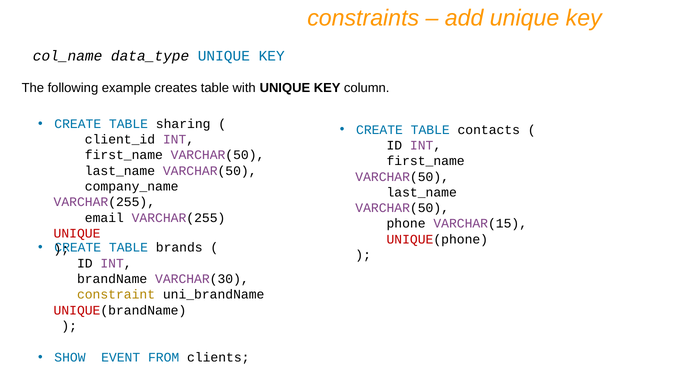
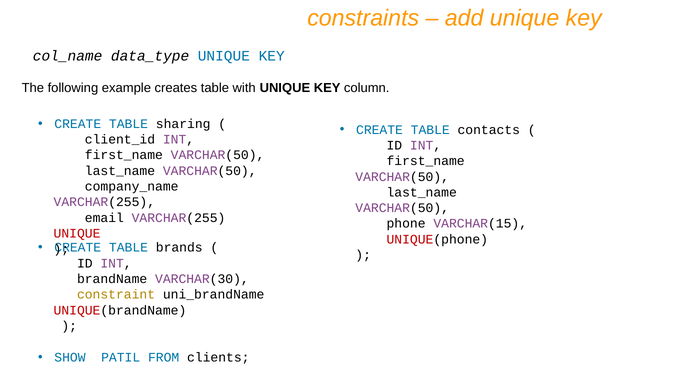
EVENT: EVENT -> PATIL (121, 357)
